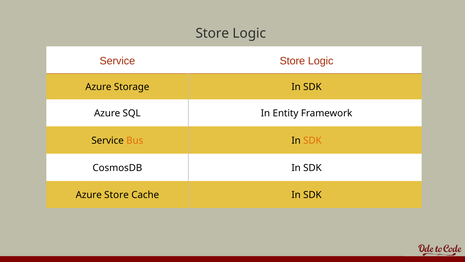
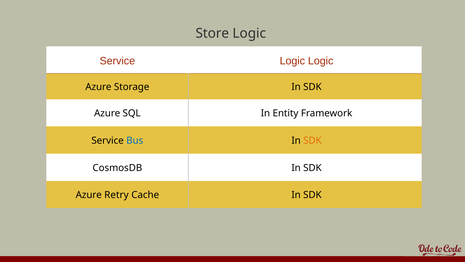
Service Store: Store -> Logic (292, 61)
Bus colour: orange -> blue (135, 140)
Azure Store: Store -> Retry (116, 195)
